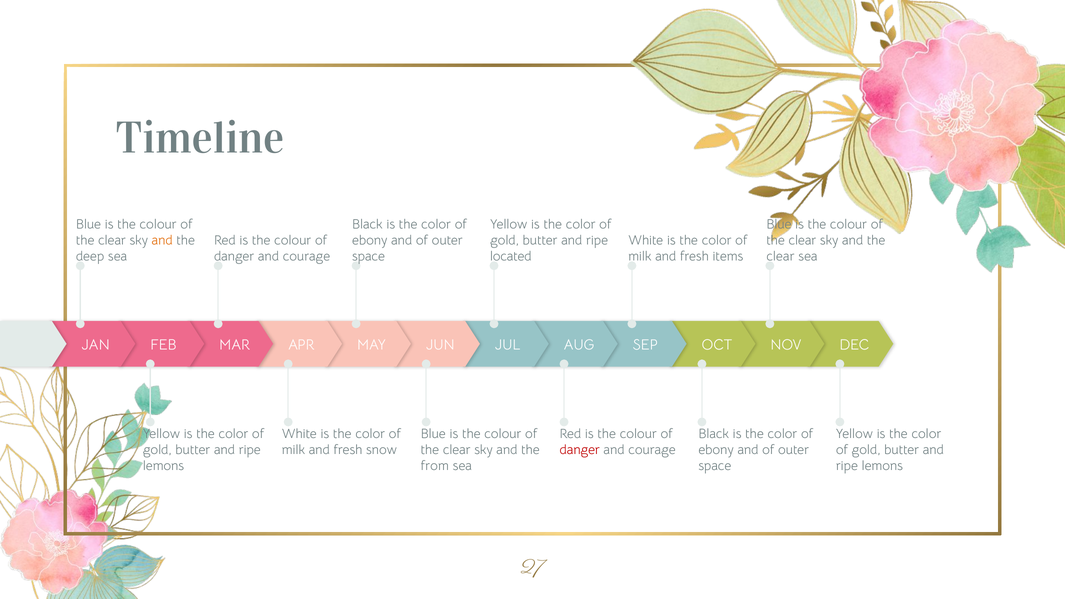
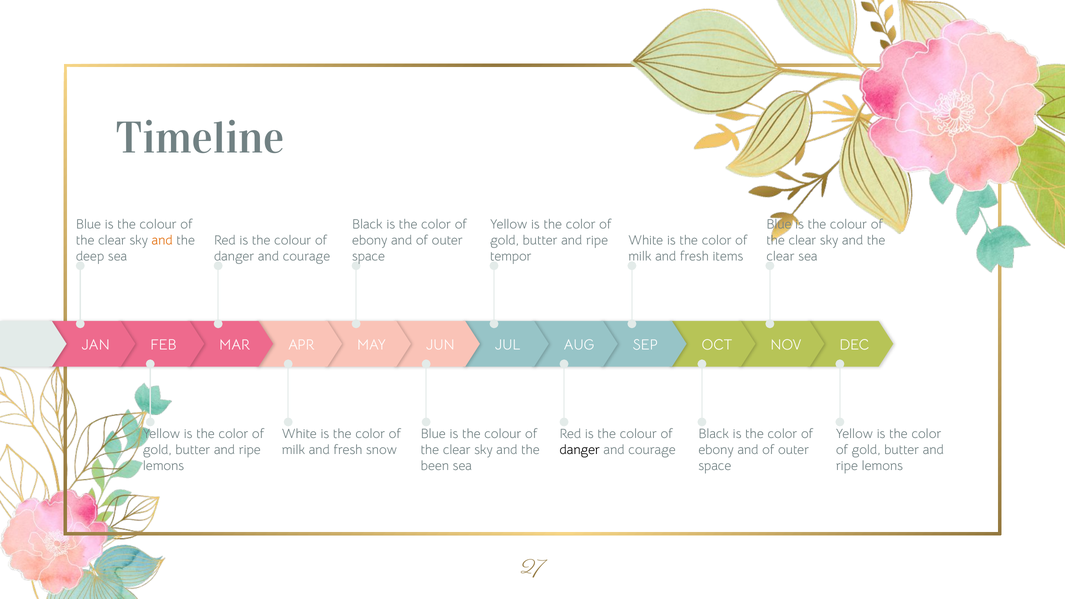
located: located -> tempor (511, 256)
danger colour: red -> black (580, 450)
from: from -> been (435, 466)
